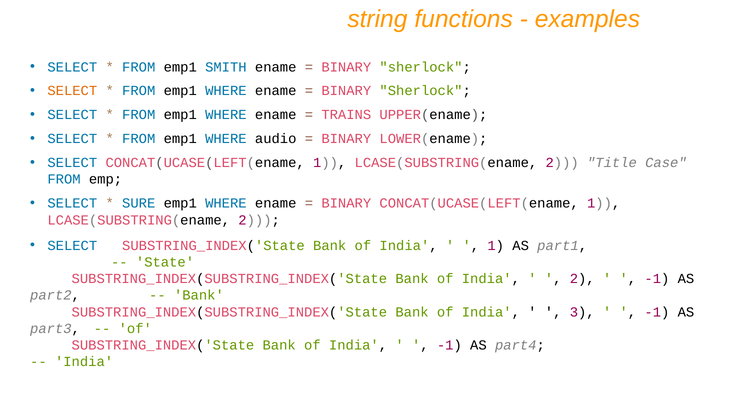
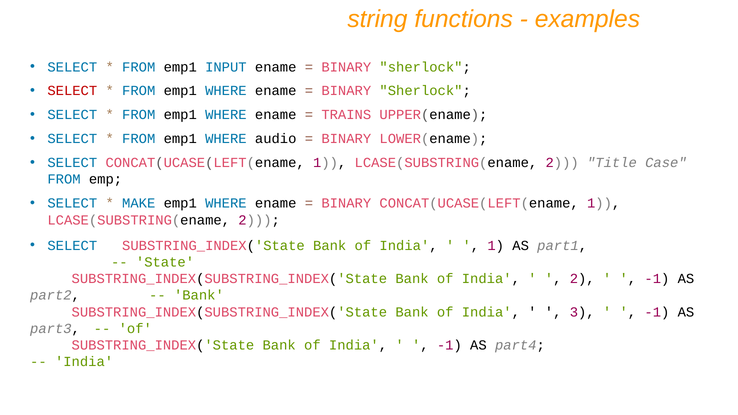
SMITH: SMITH -> INPUT (226, 67)
SELECT colour: orange -> red (72, 91)
SURE: SURE -> MAKE (139, 203)
